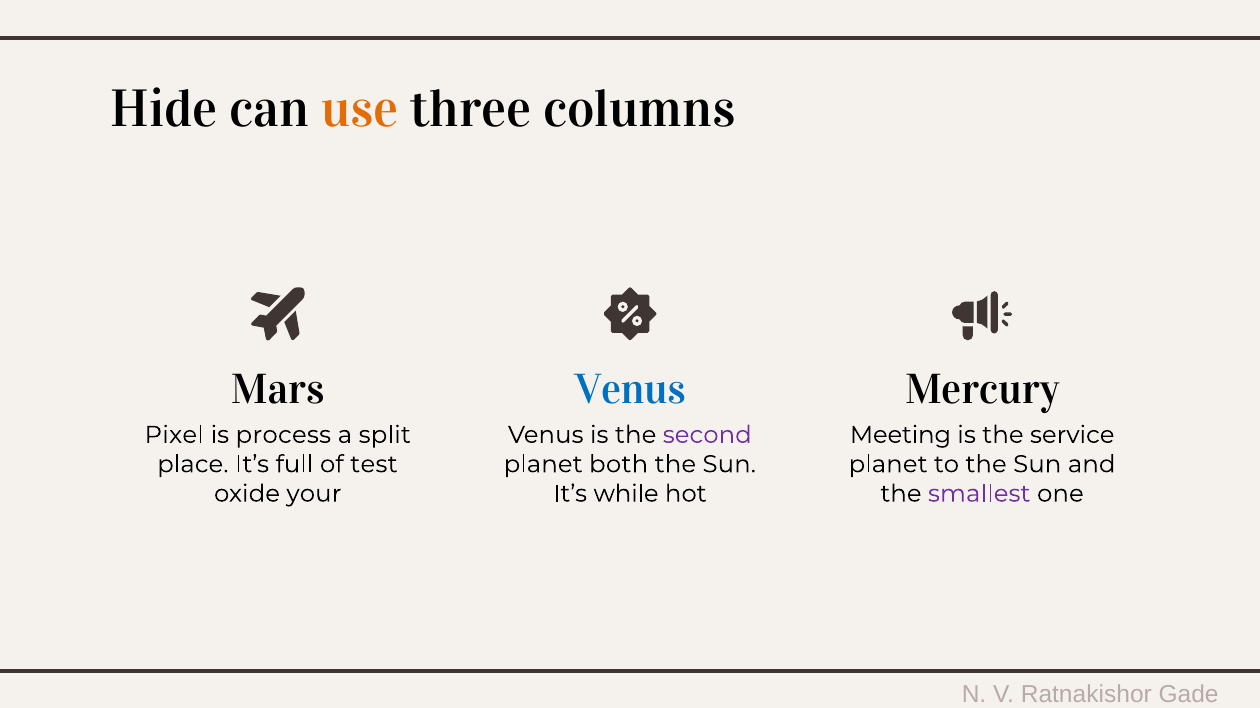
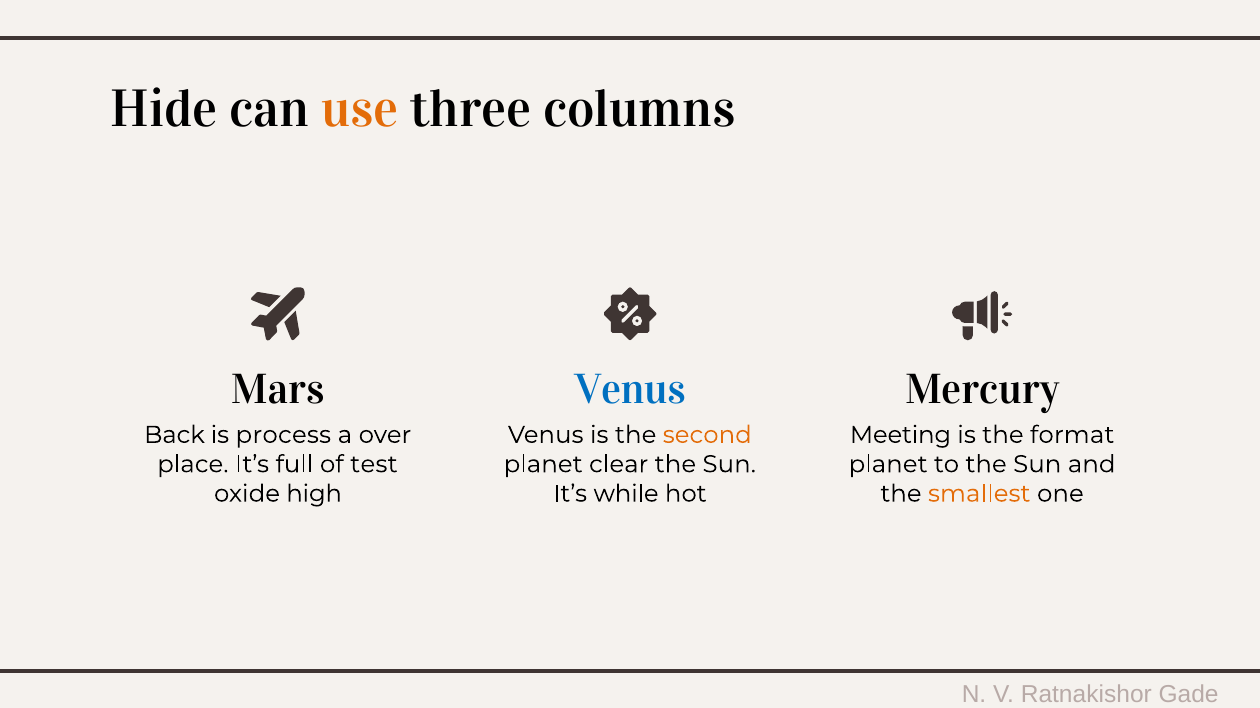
Pixel: Pixel -> Back (174, 435)
split: split -> over (385, 435)
second colour: purple -> orange (707, 435)
service: service -> format (1072, 435)
both: both -> clear (619, 465)
your: your -> high (314, 494)
smallest colour: purple -> orange (979, 494)
